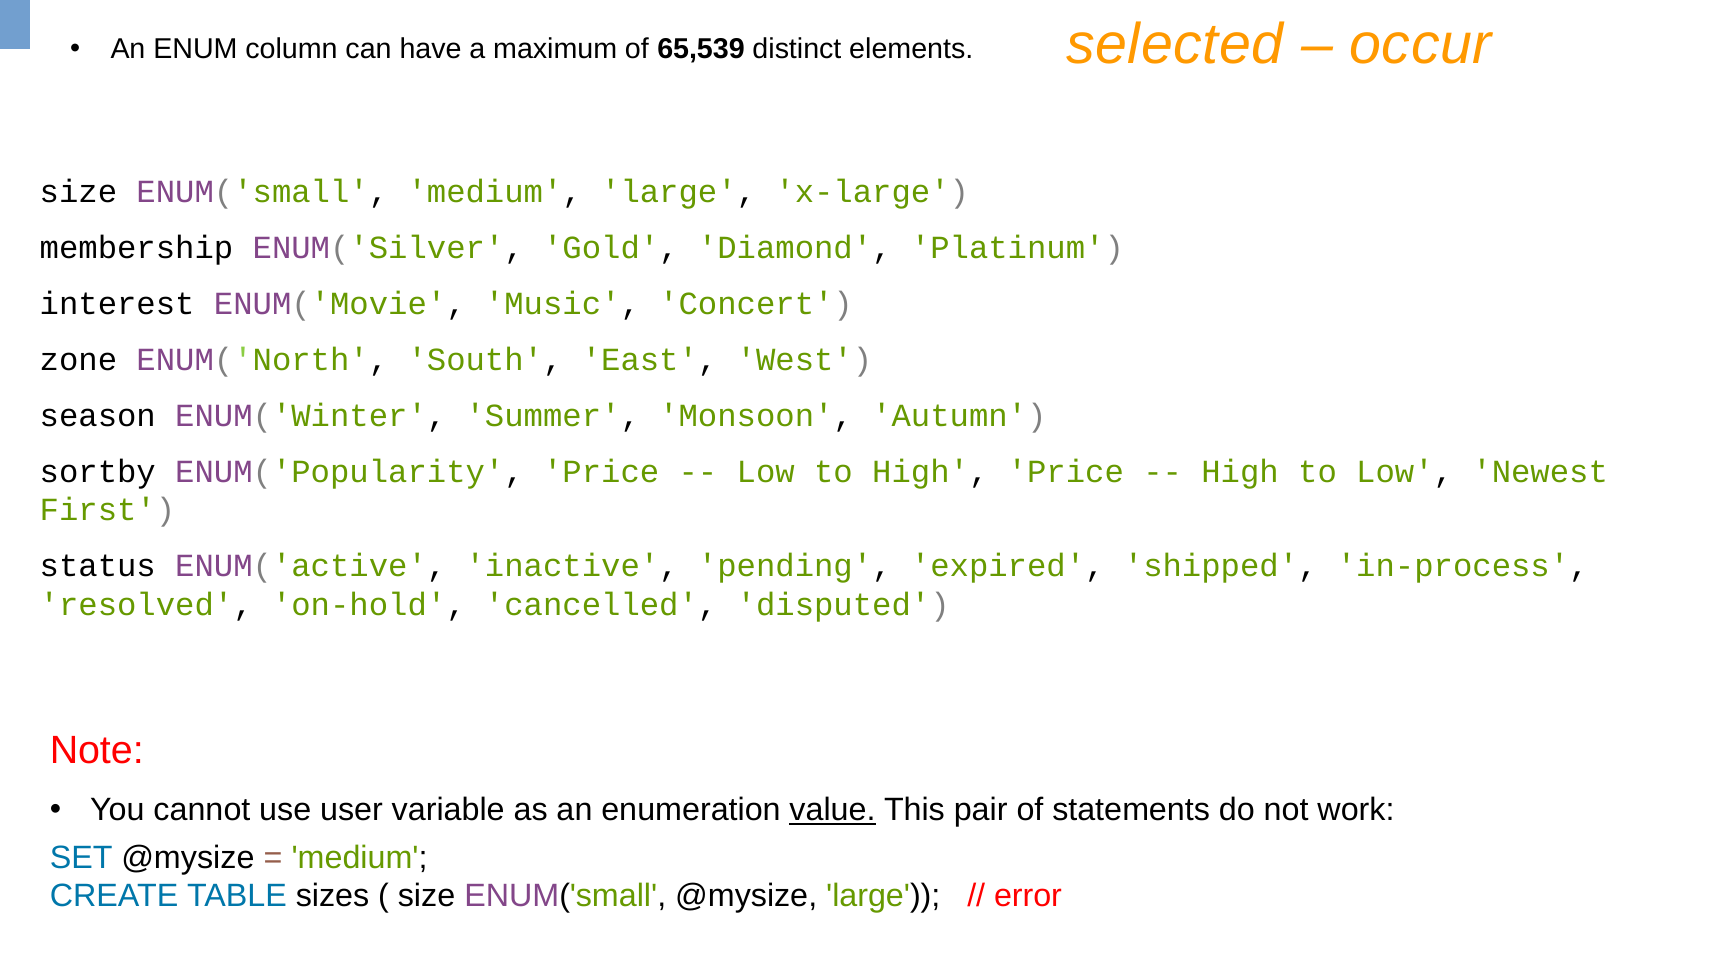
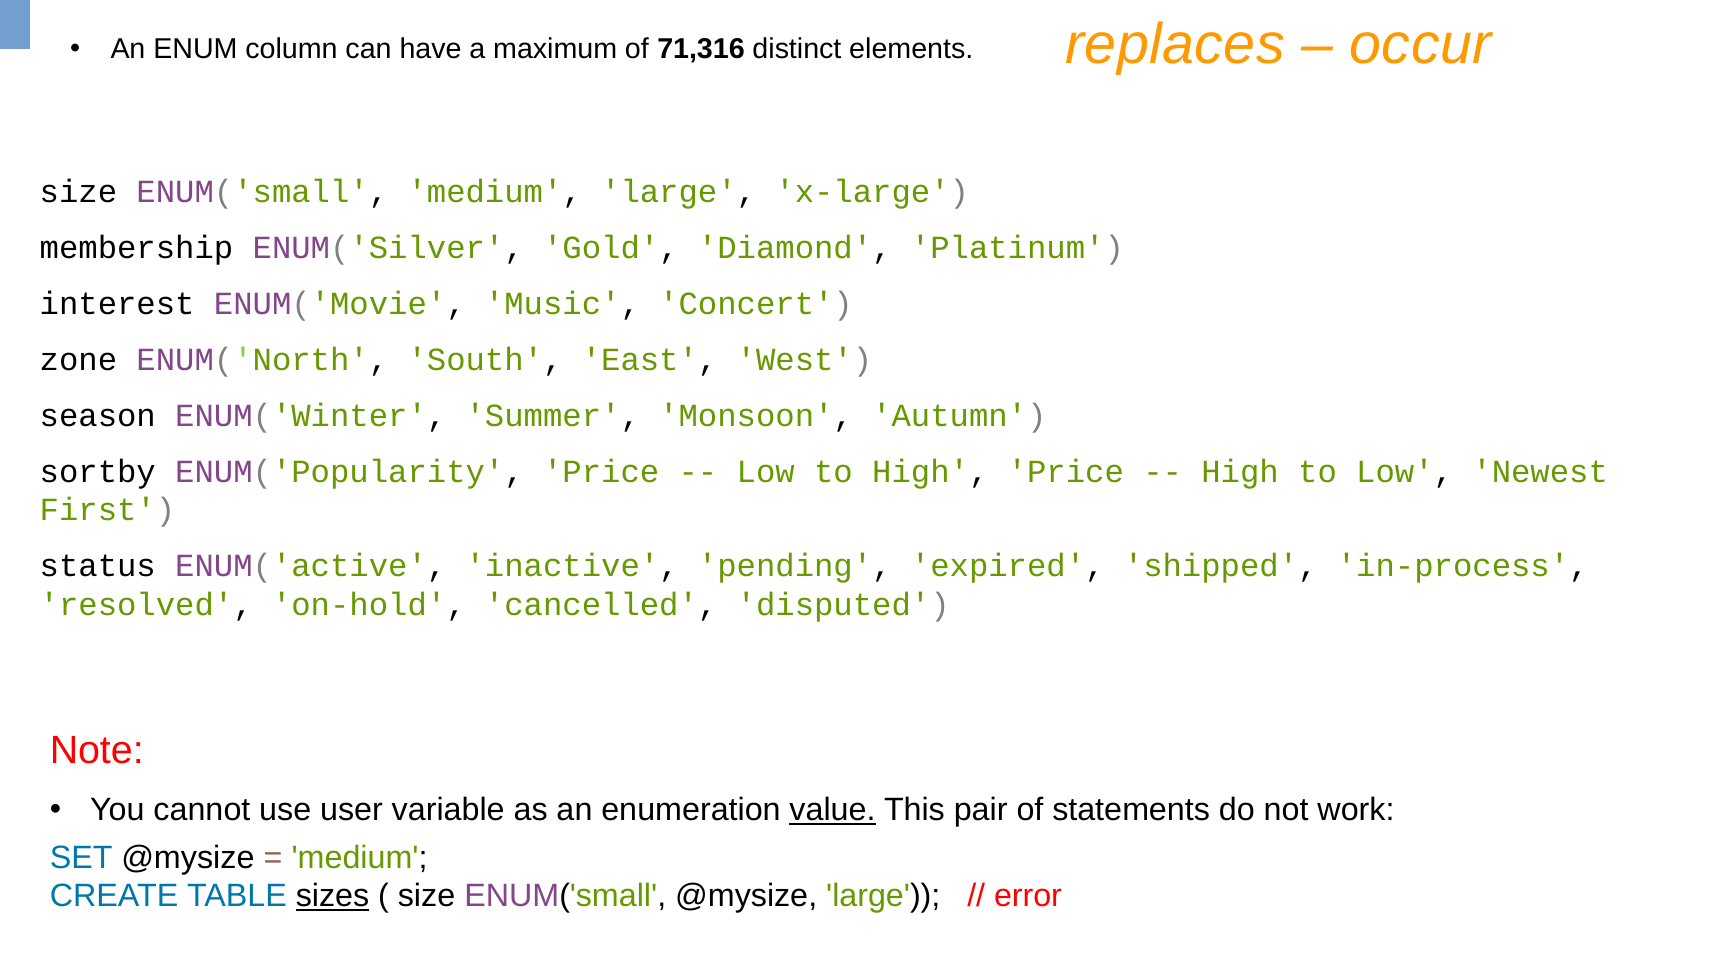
selected: selected -> replaces (1175, 45)
65,539: 65,539 -> 71,316 (701, 49)
sizes underline: none -> present (333, 896)
